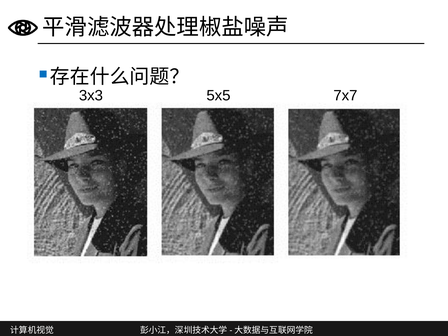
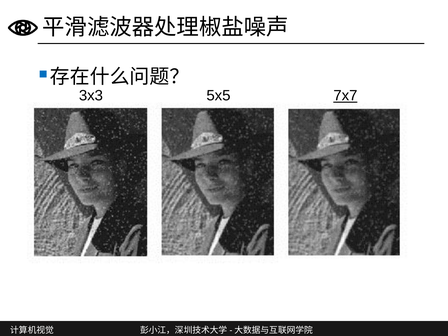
7x7 underline: none -> present (345, 96)
